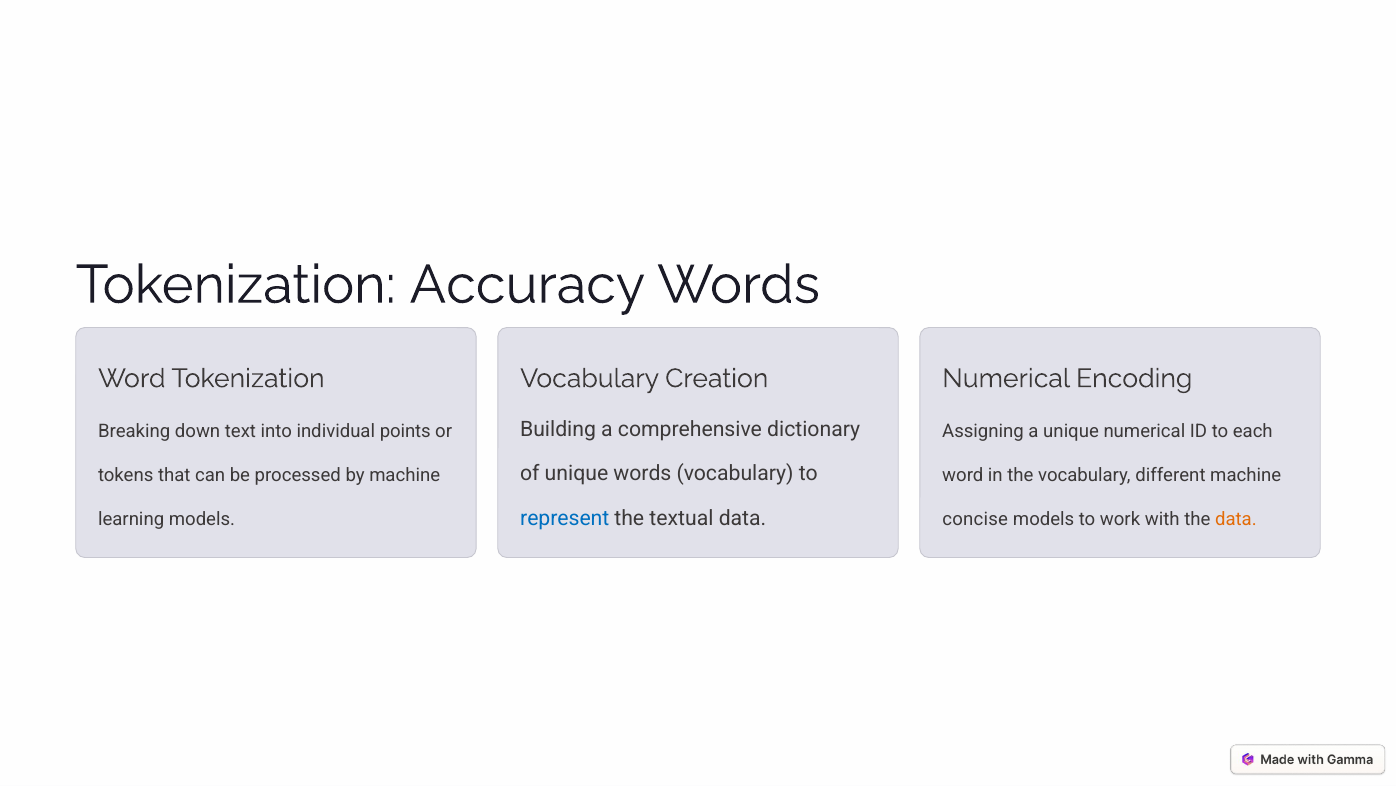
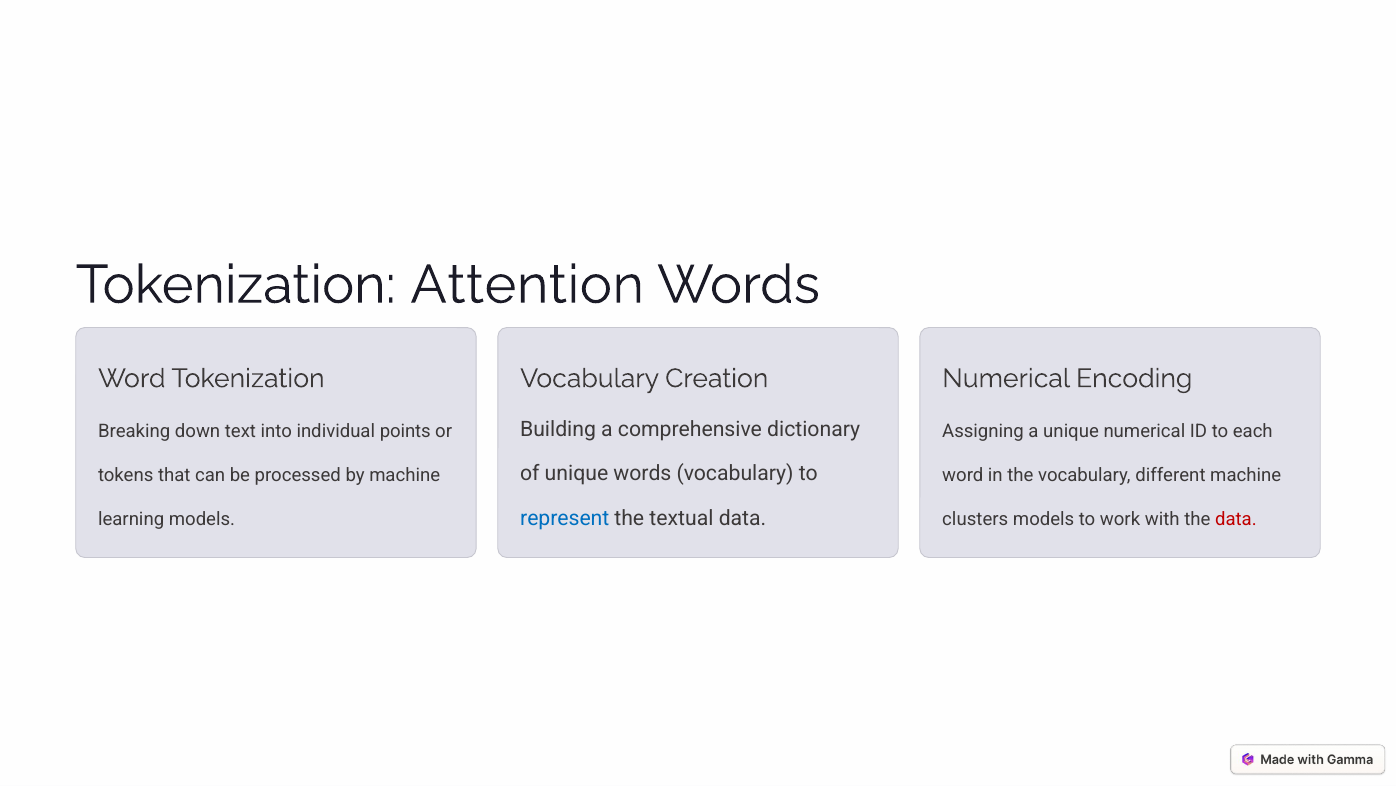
Accuracy: Accuracy -> Attention (527, 285)
concise: concise -> clusters (975, 519)
data colour: orange -> red (1236, 519)
